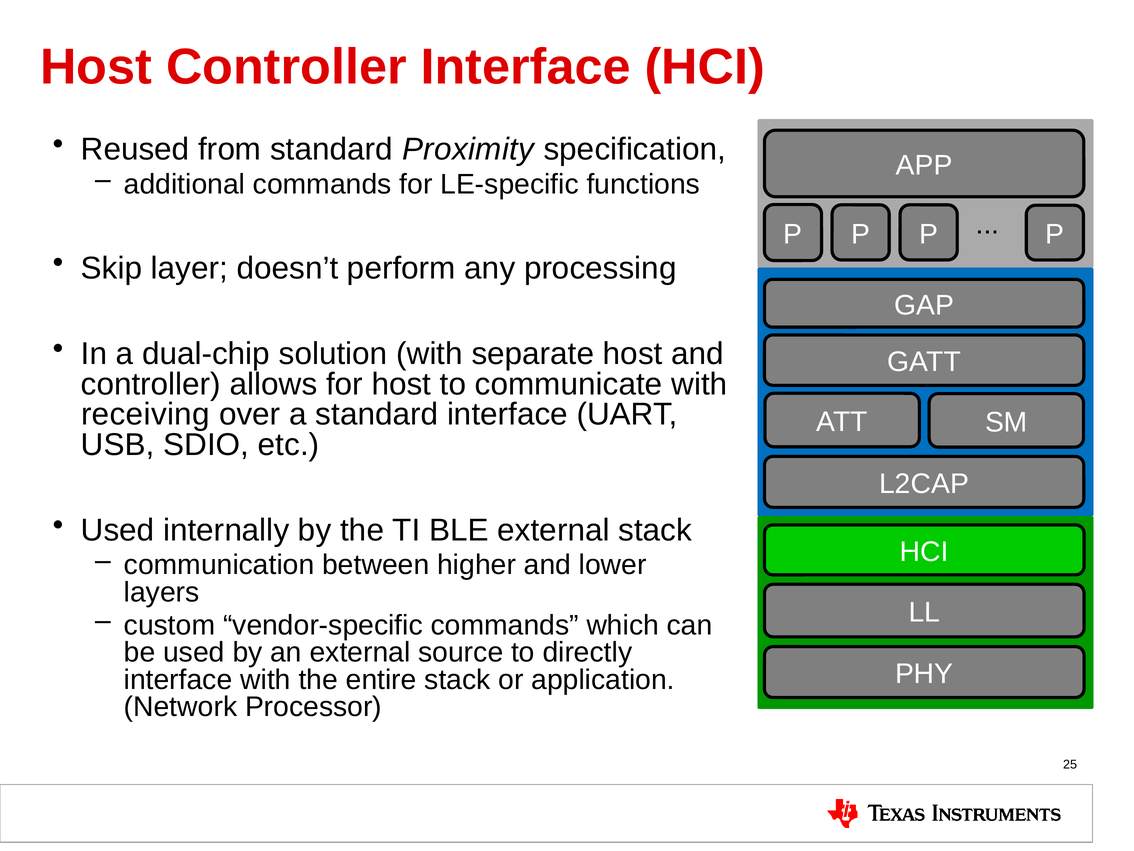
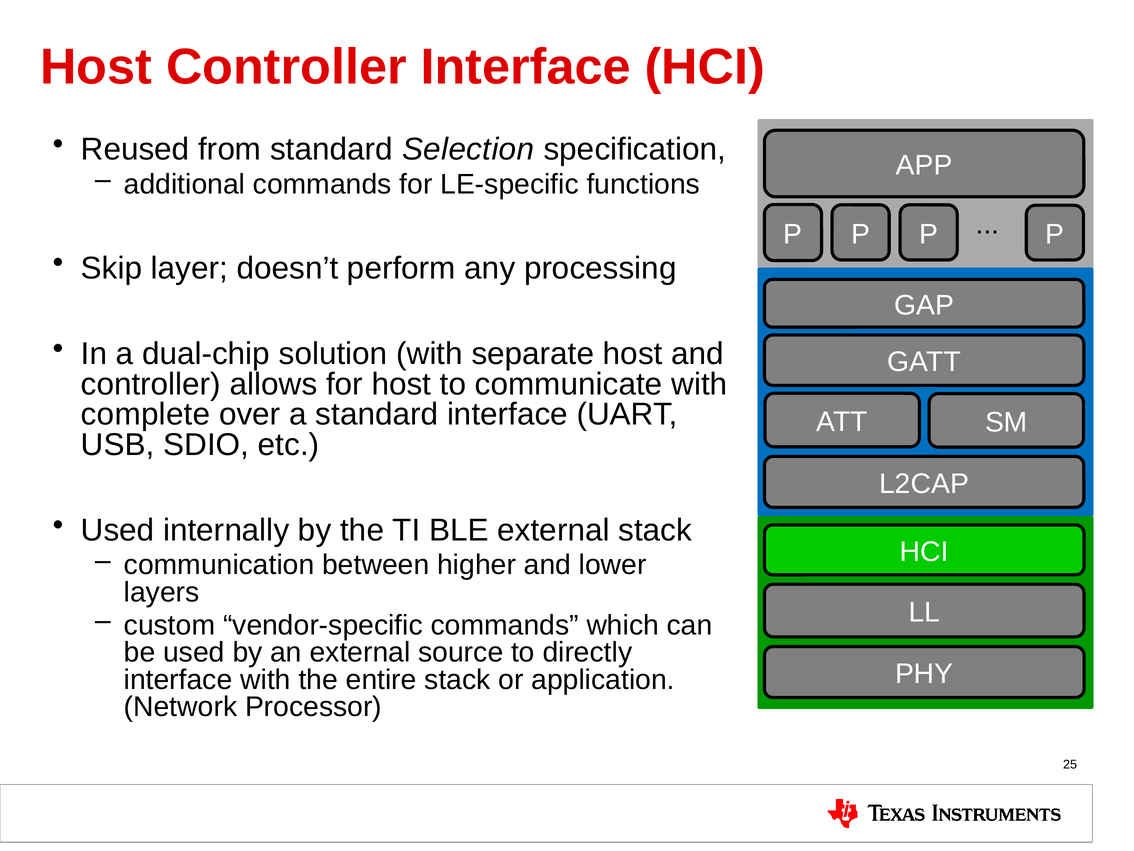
Proximity: Proximity -> Selection (468, 149)
receiving: receiving -> complete (146, 414)
